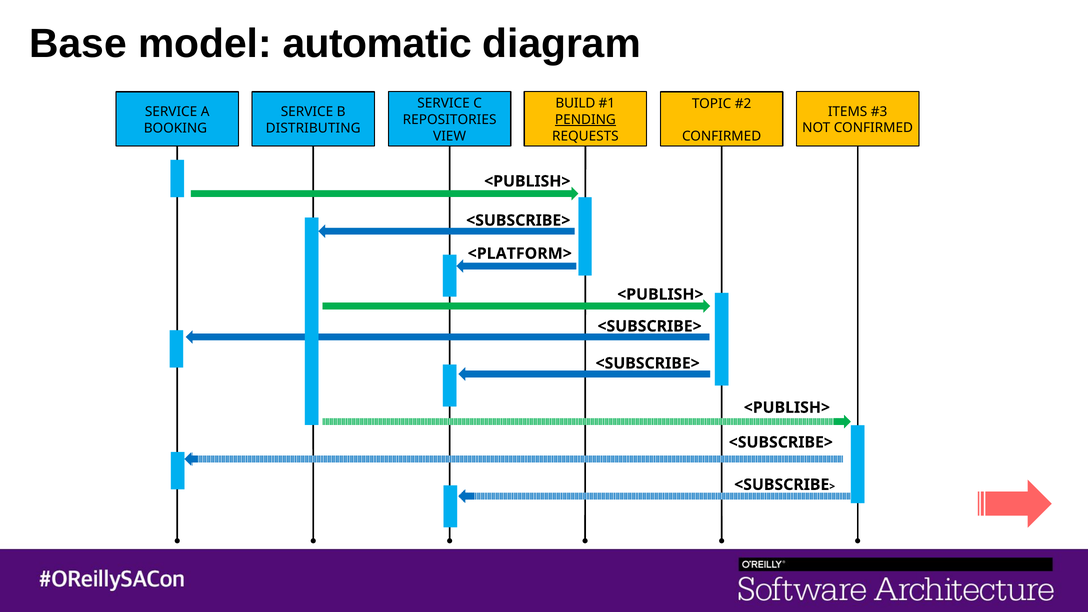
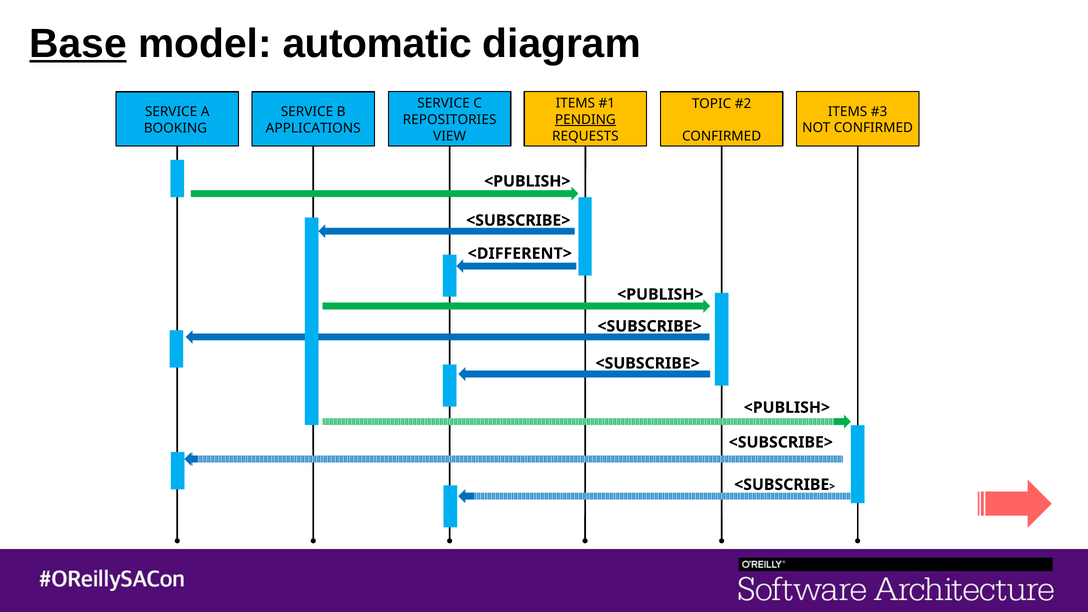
Base underline: none -> present (78, 44)
BUILD: BUILD -> ITEMS (575, 103)
DISTRIBUTING: DISTRIBUTING -> APPLICATIONS (313, 128)
<PLATFORM>: <PLATFORM> -> <DIFFERENT> (520, 254)
